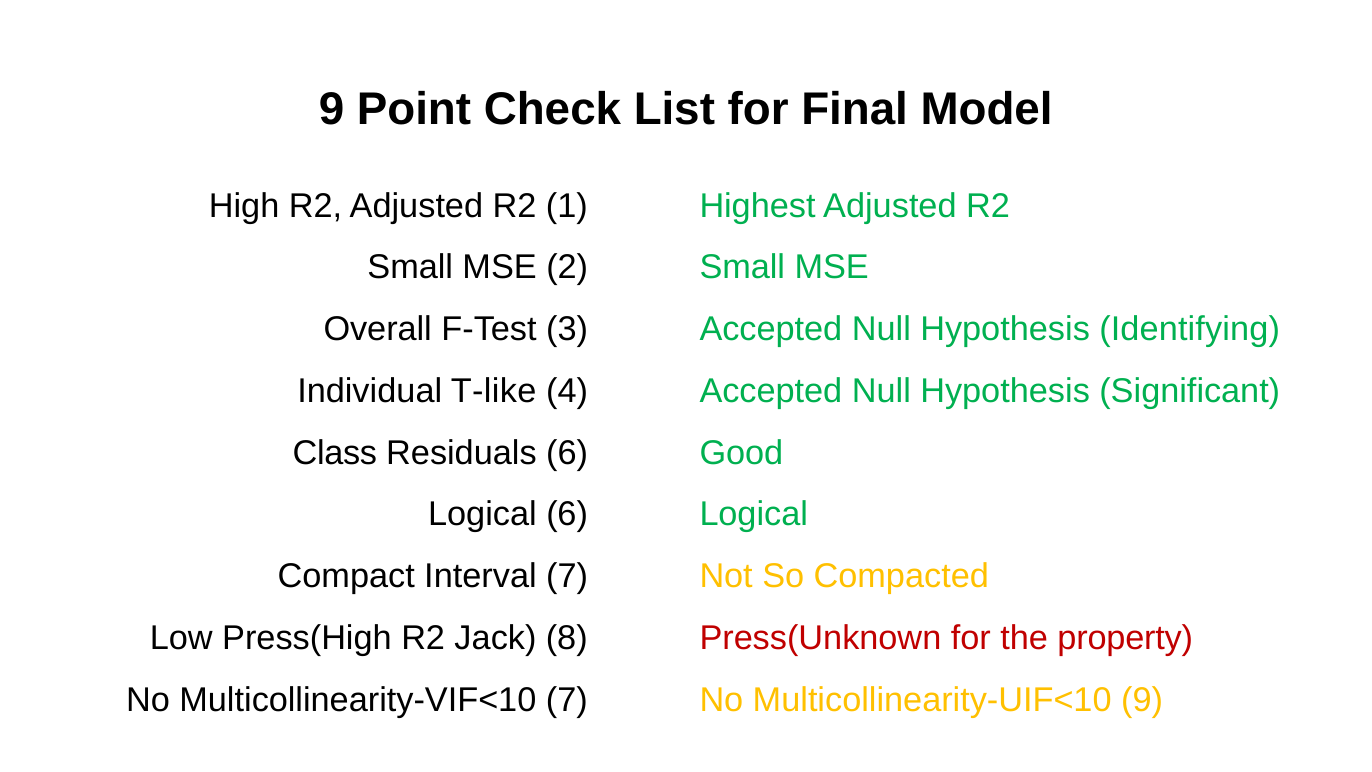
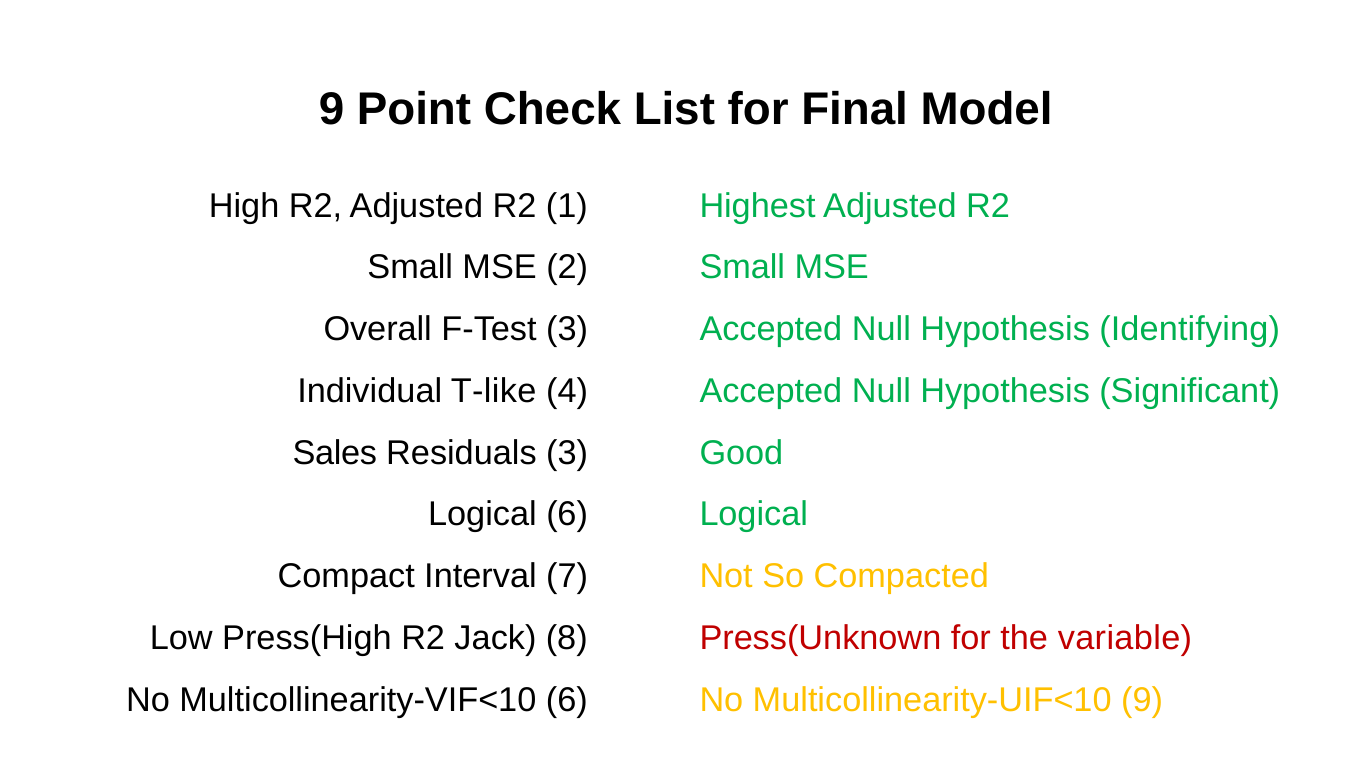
Class: Class -> Sales (335, 453)
Residuals 6: 6 -> 3 (567, 453)
property: property -> variable (1125, 638)
Multicollinearity-VIF<10 7: 7 -> 6 (567, 700)
